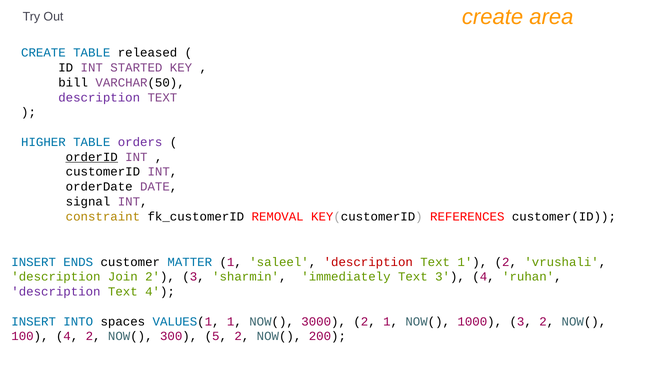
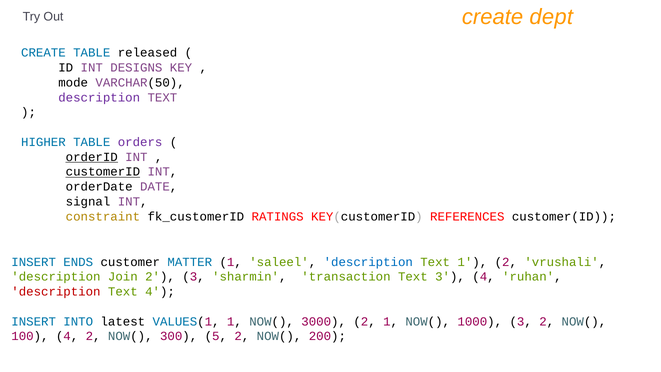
area: area -> dept (551, 17)
STARTED: STARTED -> DESIGNS (136, 68)
bill: bill -> mode (73, 83)
customerID underline: none -> present (103, 172)
REMOVAL: REMOVAL -> RATINGS (278, 216)
description colour: red -> blue (368, 262)
immediately: immediately -> transaction (346, 277)
description colour: purple -> red (56, 292)
spaces: spaces -> latest (123, 321)
